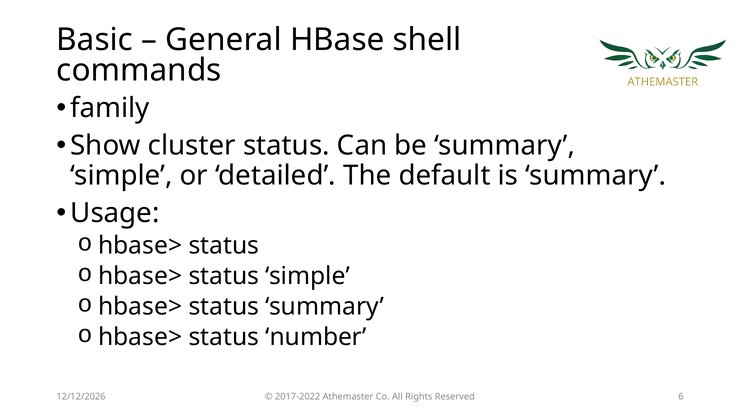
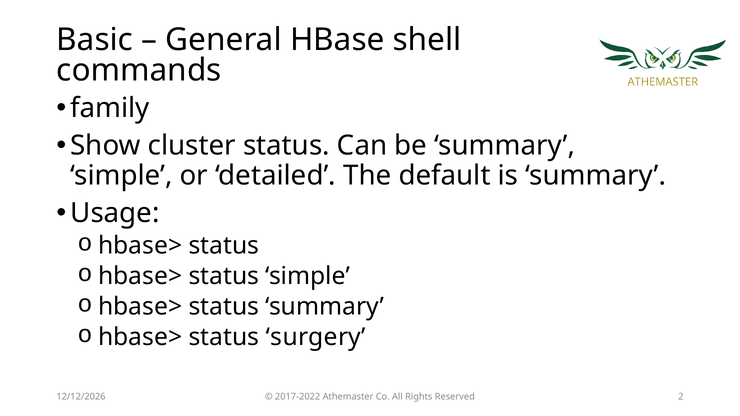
number: number -> surgery (316, 337)
6: 6 -> 2 (681, 397)
